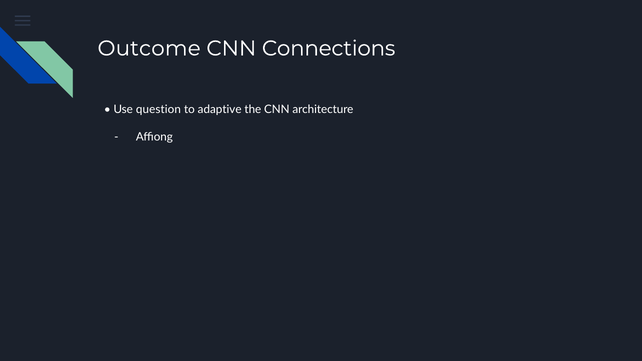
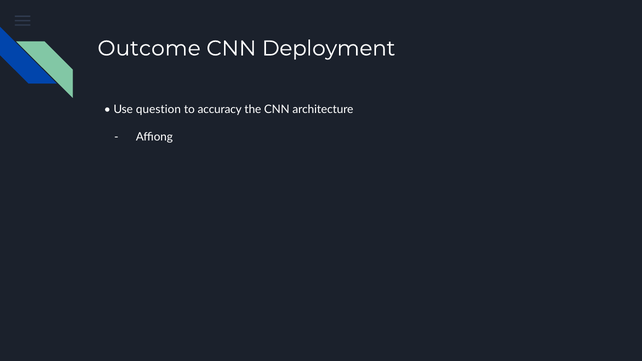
Connections: Connections -> Deployment (329, 48)
adaptive: adaptive -> accuracy (220, 109)
